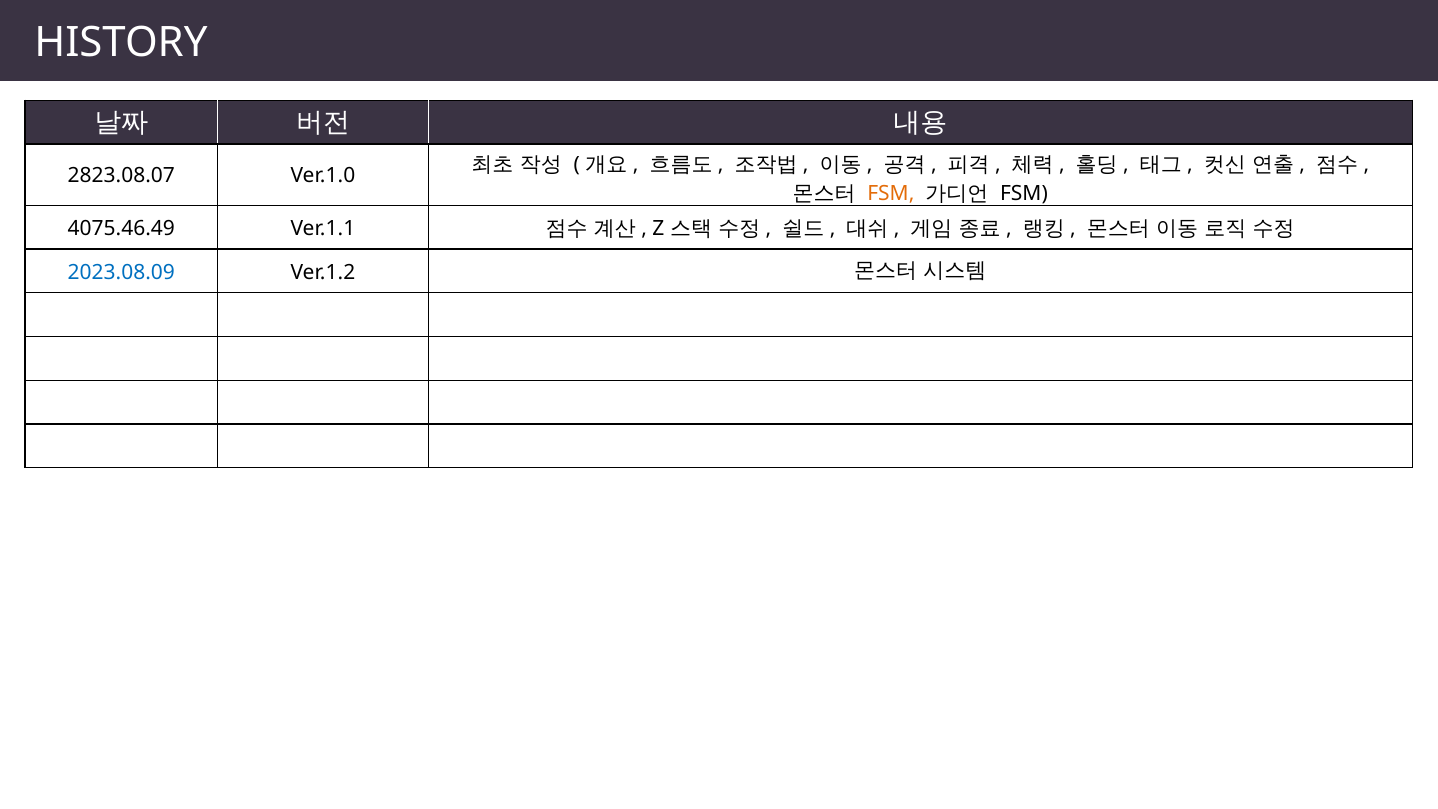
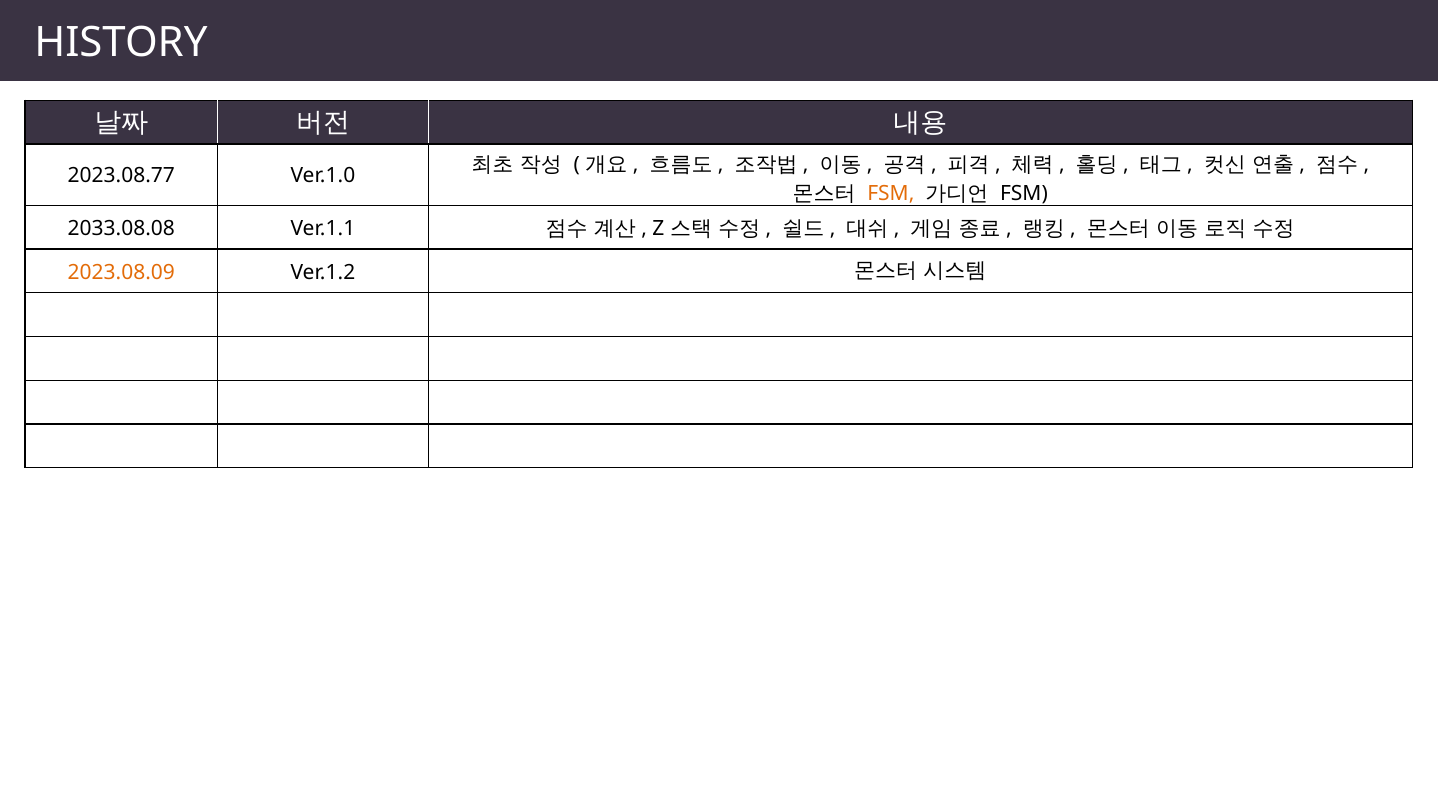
2823.08.07: 2823.08.07 -> 2023.08.77 (121, 176)
4075.46.49: 4075.46.49 -> 2033.08.08 (121, 228)
2023.08.09 colour: blue -> orange (121, 272)
